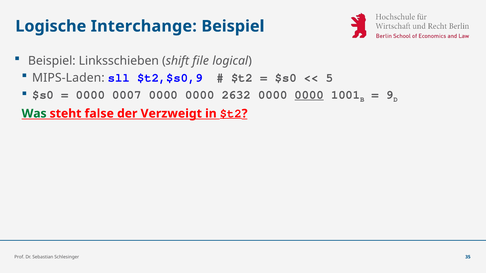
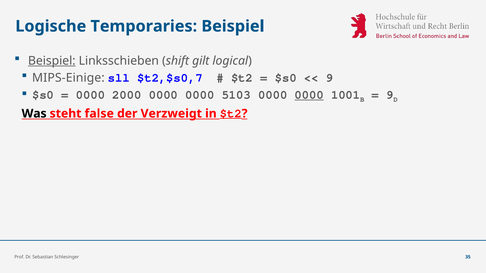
Interchange: Interchange -> Temporaries (144, 26)
Beispiel underline: none -> present (52, 61)
file: file -> gilt (201, 61)
MIPS-Laden: MIPS-Laden -> MIPS-Einige (68, 78)
$t2,$s0,9: $t2,$s0,9 -> $t2,$s0,7 (170, 78)
5: 5 -> 9 (329, 78)
0007: 0007 -> 2000 (127, 95)
2632: 2632 -> 5103 (236, 95)
Was colour: green -> black (34, 114)
